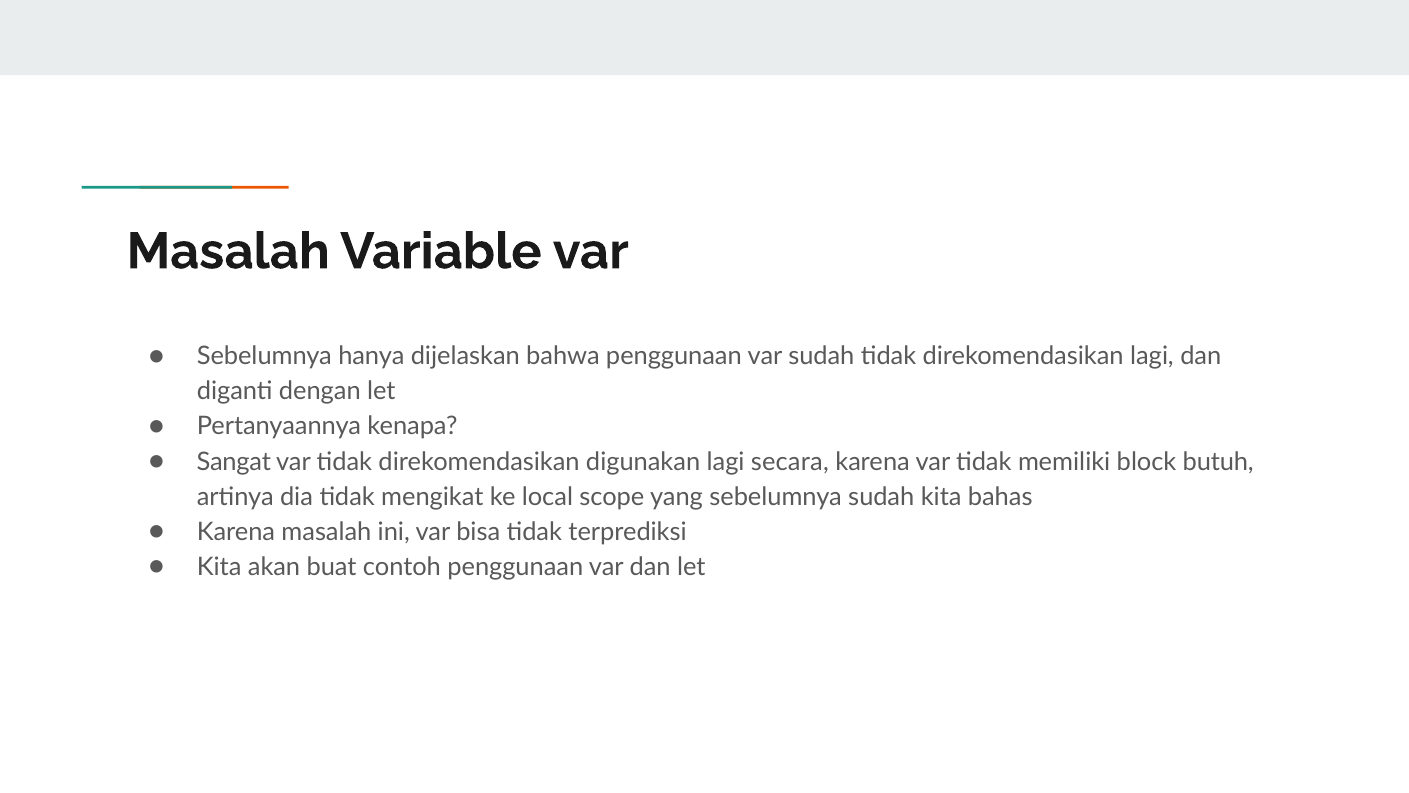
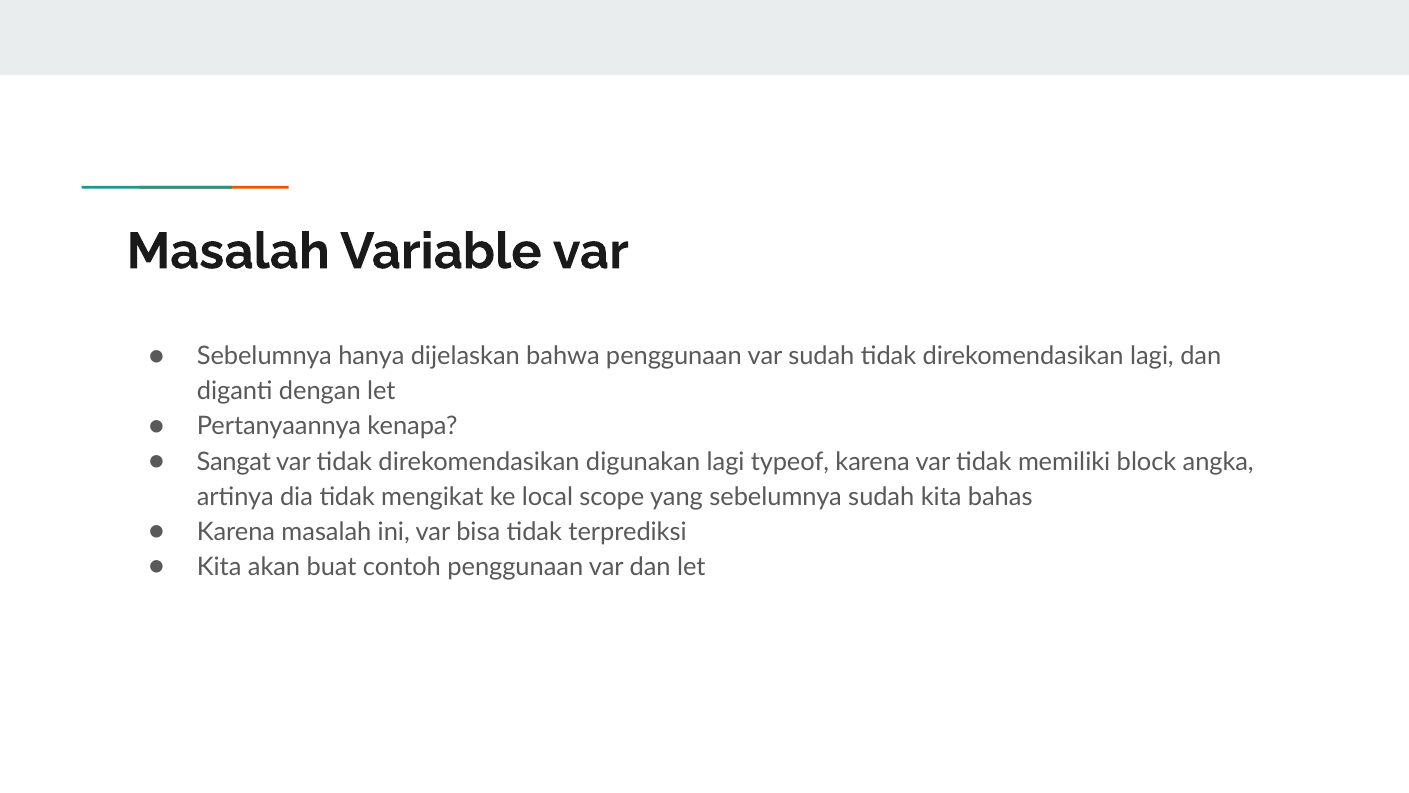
secara: secara -> typeof (790, 461)
butuh: butuh -> angka (1218, 461)
